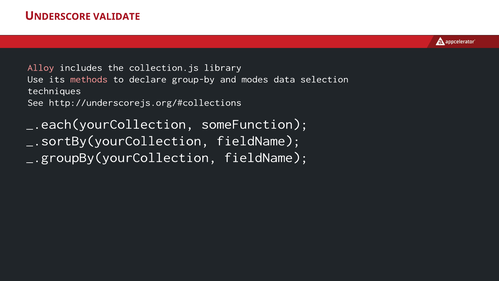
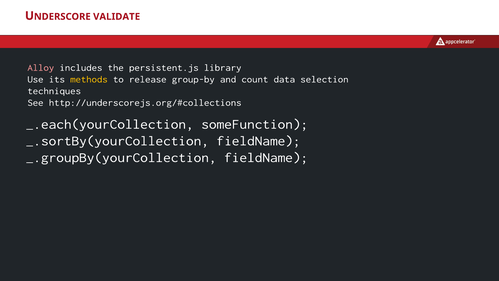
collection.js: collection.js -> persistent.js (164, 68)
methods colour: pink -> yellow (89, 79)
declare: declare -> release (148, 79)
modes: modes -> count (255, 79)
